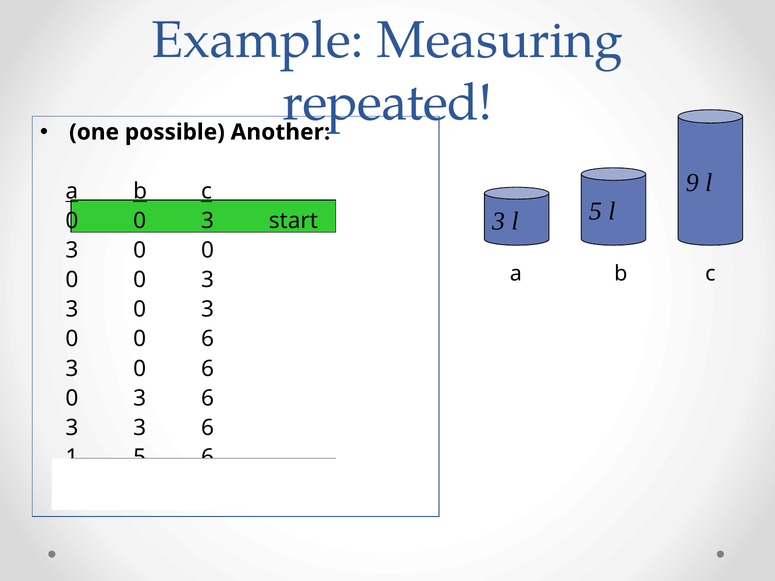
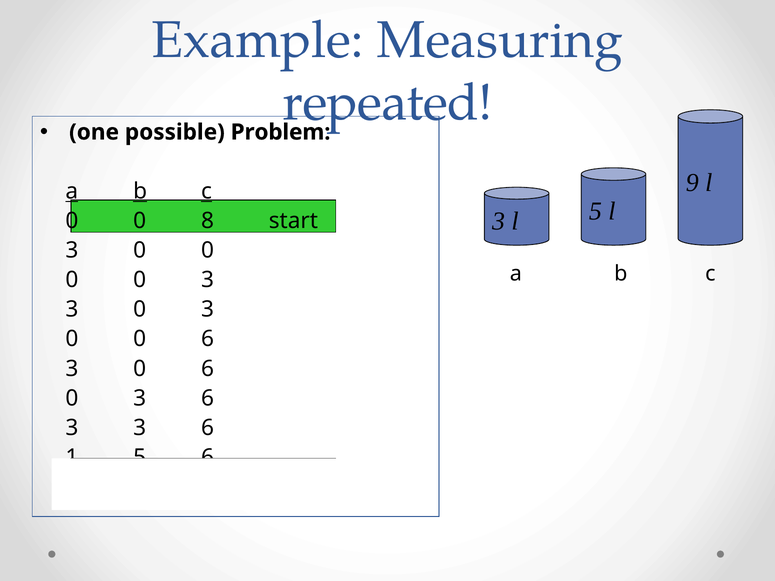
Another: Another -> Problem (281, 132)
3: 3 -> 8 (207, 221)
